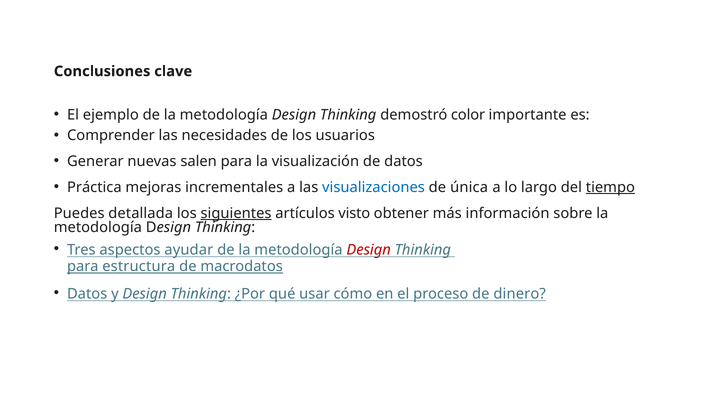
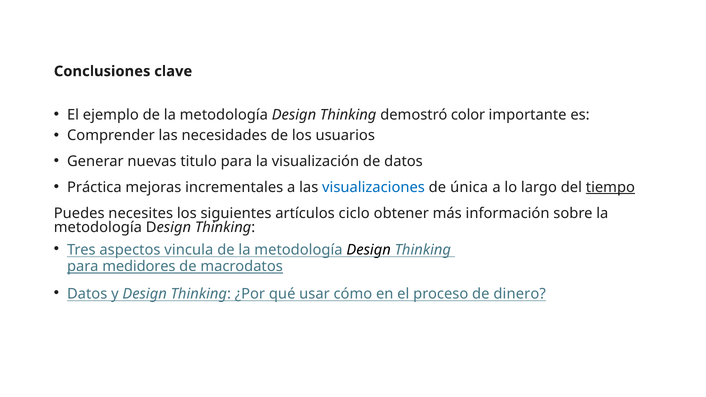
salen: salen -> titulo (199, 162)
detallada: detallada -> necesites (141, 213)
siguientes underline: present -> none (236, 213)
visto: visto -> ciclo (354, 213)
ayudar: ayudar -> vincula (189, 250)
Design colour: red -> black (369, 250)
estructura: estructura -> medidores (139, 266)
